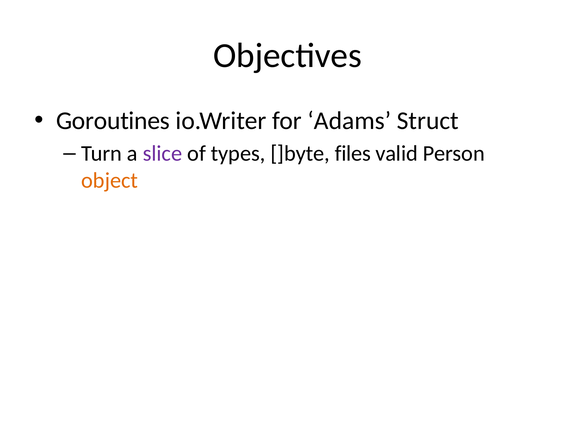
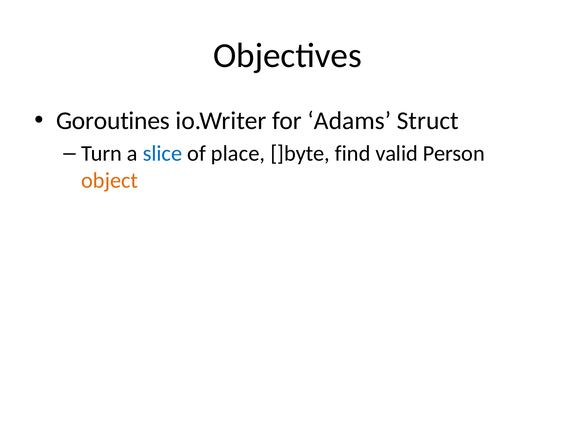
slice colour: purple -> blue (162, 154)
types: types -> place (238, 154)
files: files -> find (353, 154)
